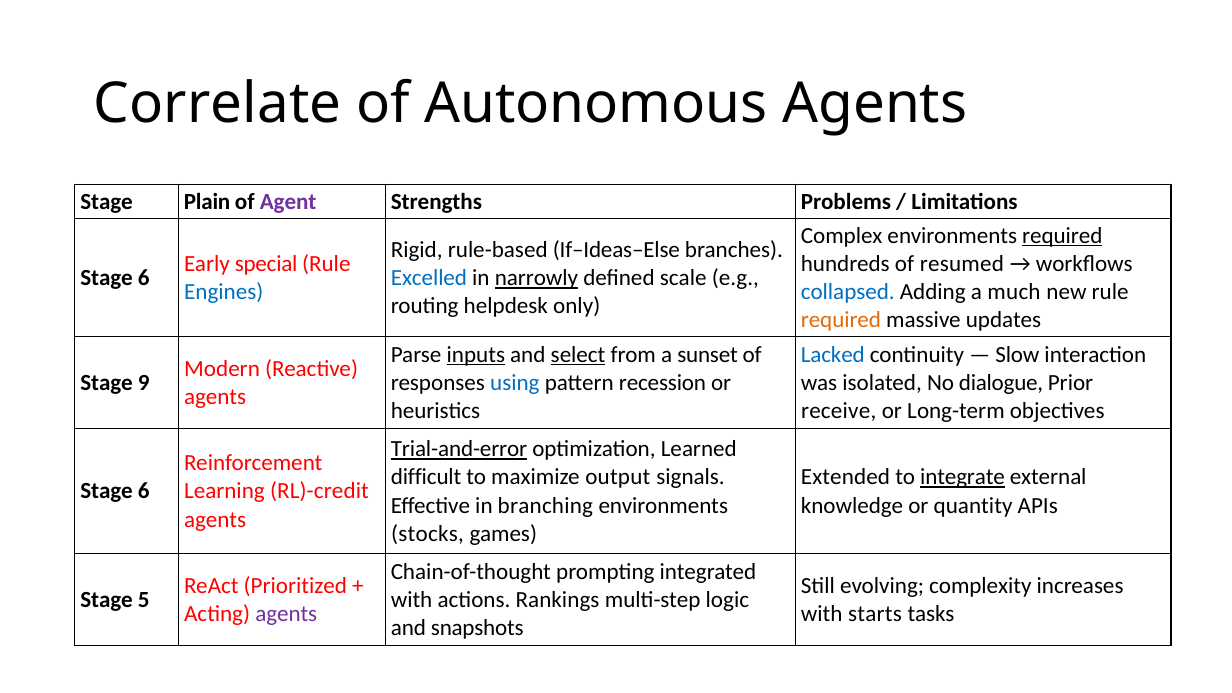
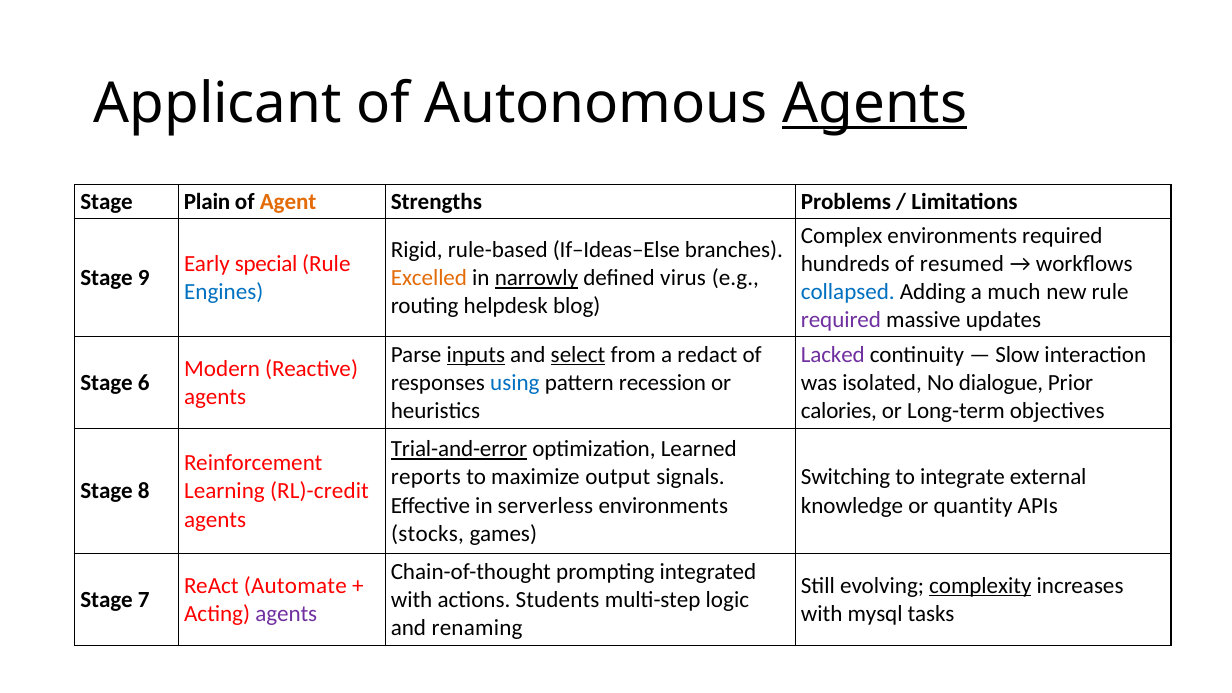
Correlate: Correlate -> Applicant (218, 103)
Agents underline: none -> present (875, 103)
Agent colour: purple -> orange (288, 202)
required underline: present -> none (1062, 236)
6: 6 -> 9 (144, 278)
Excelled colour: blue -> orange (429, 278)
scale: scale -> virus (683, 278)
only: only -> blog (577, 306)
required colour: orange -> purple (841, 320)
sunset: sunset -> redact (707, 355)
Lacked colour: blue -> purple (833, 355)
9: 9 -> 6 (144, 383)
receive: receive -> calories (839, 411)
difficult: difficult -> reports (426, 477)
Extended: Extended -> Switching (846, 477)
integrate underline: present -> none (963, 477)
6: 6 -> 8 (144, 491)
branching: branching -> serverless (545, 505)
Prioritized: Prioritized -> Automate (295, 586)
complexity underline: none -> present (980, 586)
5: 5 -> 7 (144, 600)
Rankings: Rankings -> Students (557, 600)
starts: starts -> mysql (875, 614)
snapshots: snapshots -> renaming (477, 628)
